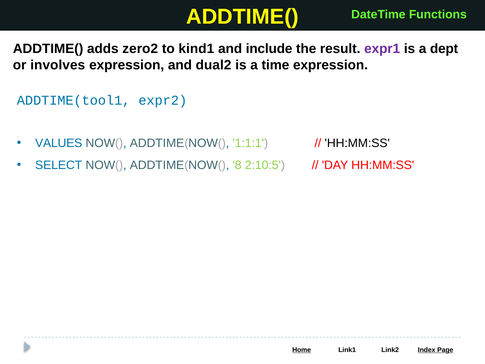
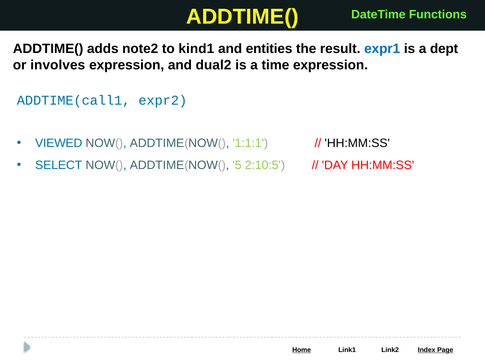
zero2: zero2 -> note2 (140, 49)
include: include -> entities (269, 49)
expr1 colour: purple -> blue (382, 49)
ADDTIME(tool1: ADDTIME(tool1 -> ADDTIME(call1 (74, 100)
VALUES: VALUES -> VIEWED (59, 143)
8: 8 -> 5 (237, 165)
